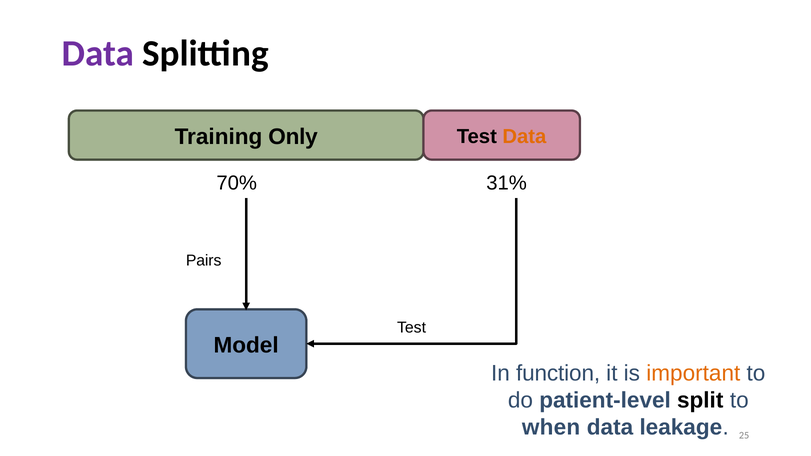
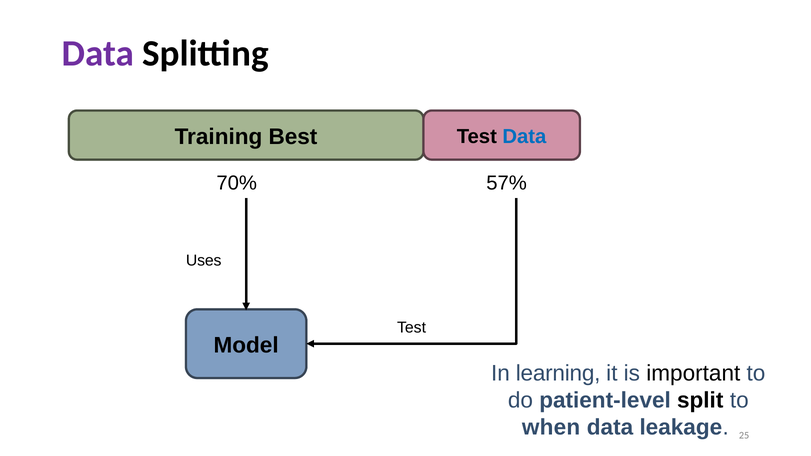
Only: Only -> Best (293, 137)
Data colour: orange -> blue (524, 137)
31%: 31% -> 57% (507, 183)
Pairs: Pairs -> Uses (204, 261)
function: function -> learning (558, 374)
important colour: orange -> black (693, 374)
